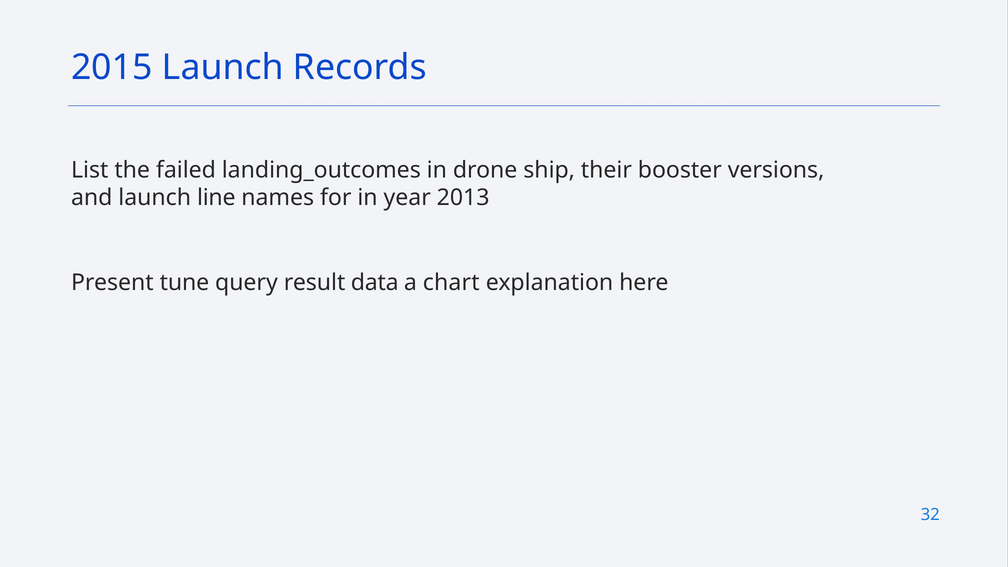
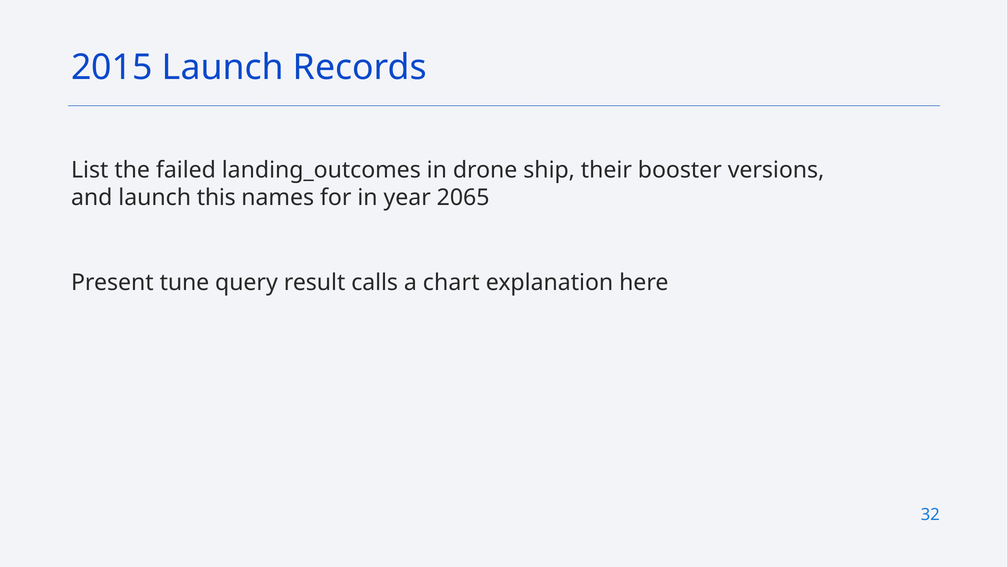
line: line -> this (216, 198)
2013: 2013 -> 2065 (463, 198)
data: data -> calls (375, 283)
